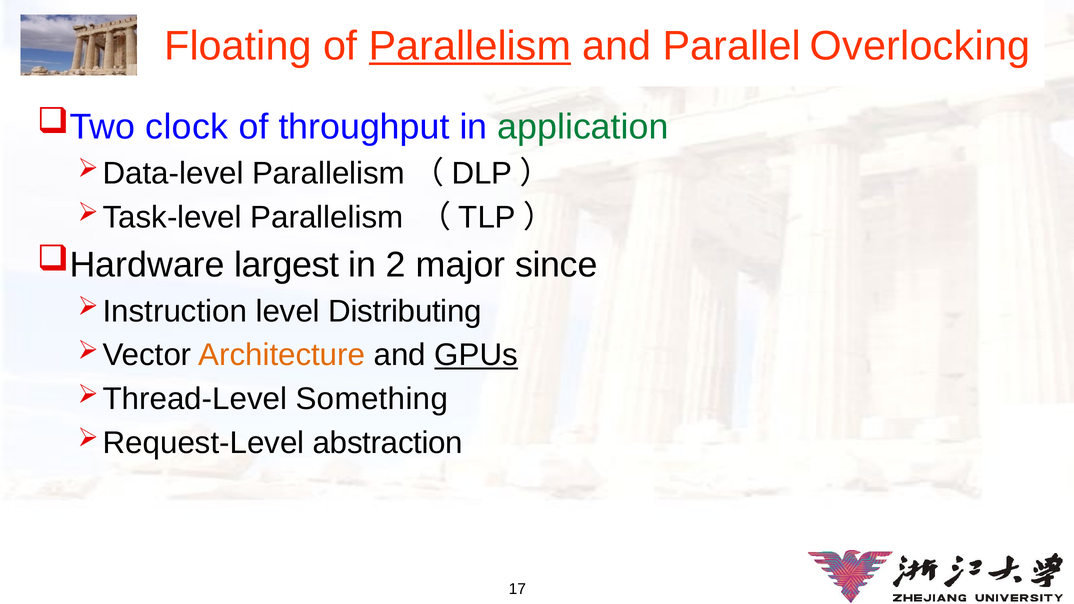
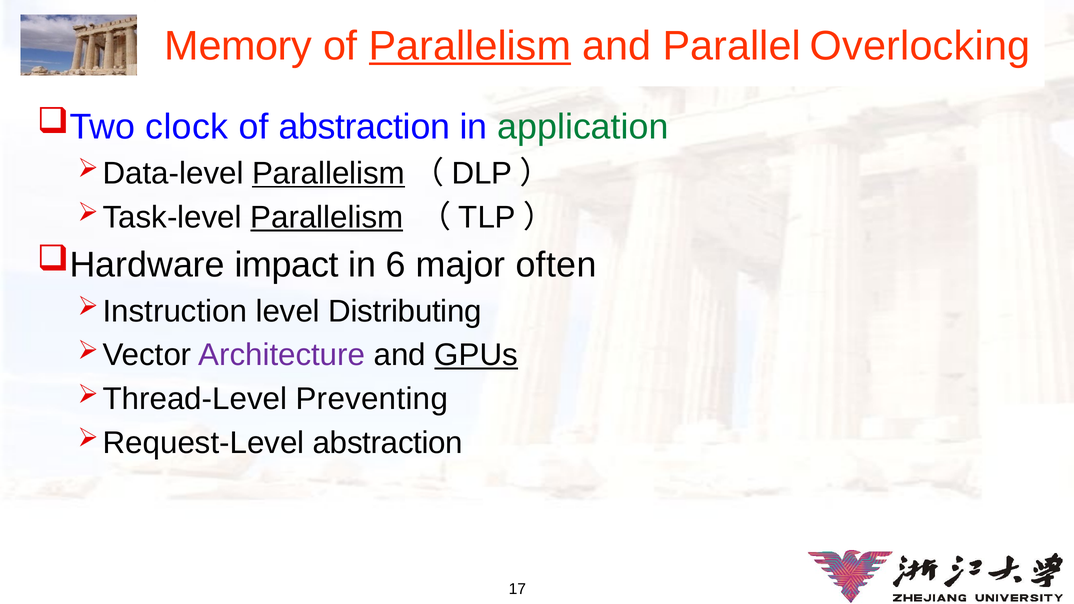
Floating: Floating -> Memory (238, 46)
of throughput: throughput -> abstraction (364, 127)
Parallelism underline: none -> present (329, 173)
Parallelism underline: none -> present (327, 217)
largest: largest -> impact (287, 265)
2: 2 -> 6 (396, 265)
since: since -> often (556, 265)
Architecture colour: orange -> purple (282, 355)
Something: Something -> Preventing (372, 399)
